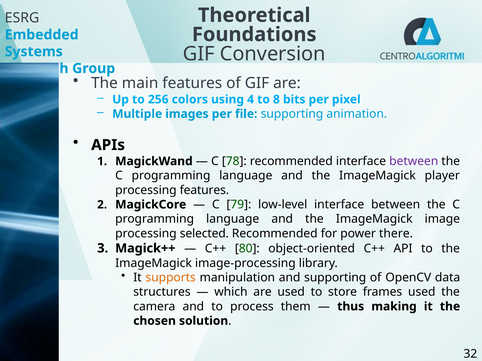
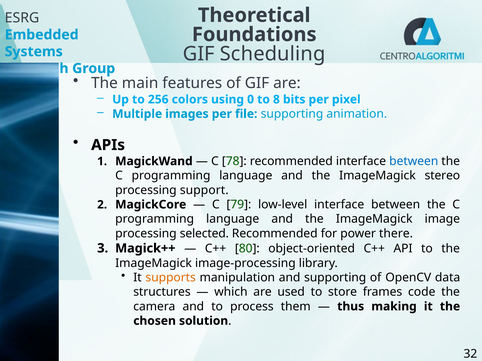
Conversion: Conversion -> Scheduling (273, 54)
4: 4 -> 0 (251, 100)
between colour: purple -> blue (414, 161)
player: player -> stereo (442, 176)
processing features: features -> support (204, 190)
frames used: used -> code (422, 292)
